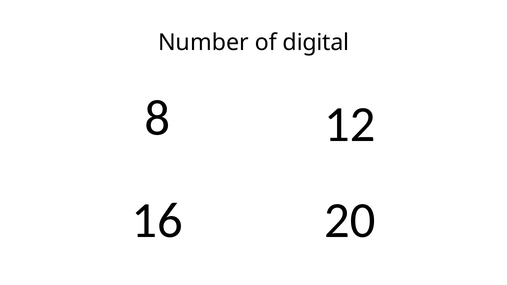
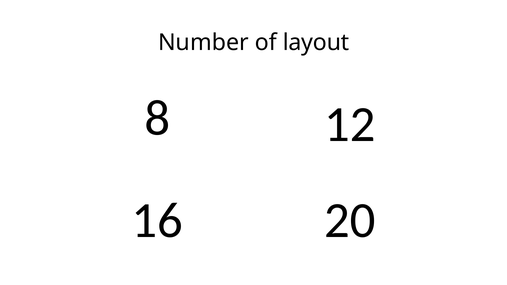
digital: digital -> layout (316, 43)
